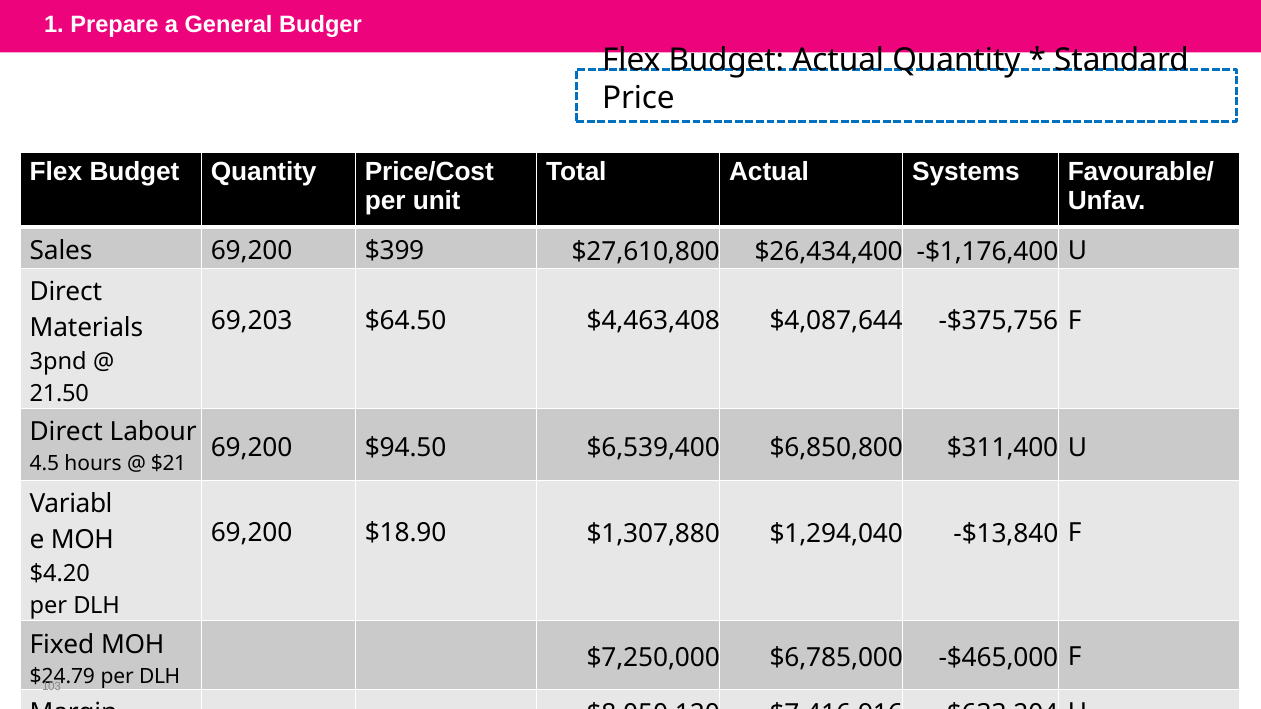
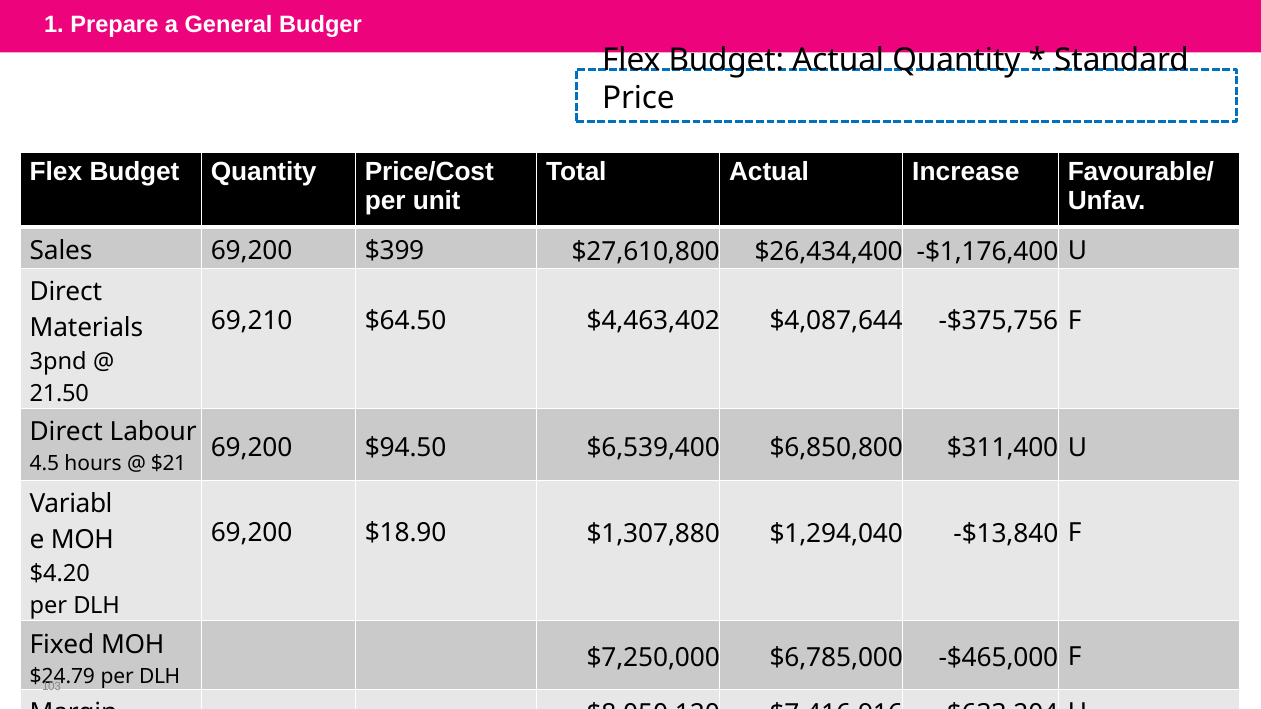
Systems: Systems -> Increase (966, 172)
69,203: 69,203 -> 69,210 (252, 321)
$4,463,408: $4,463,408 -> $4,463,402 (653, 321)
